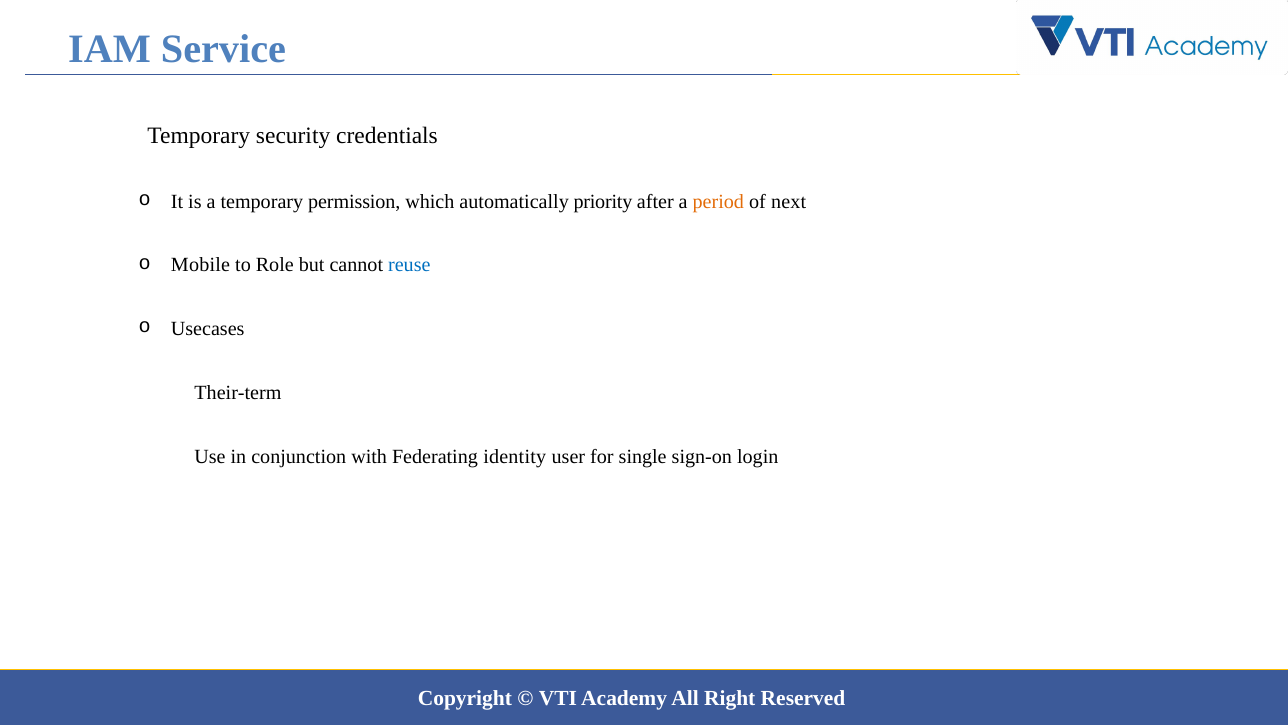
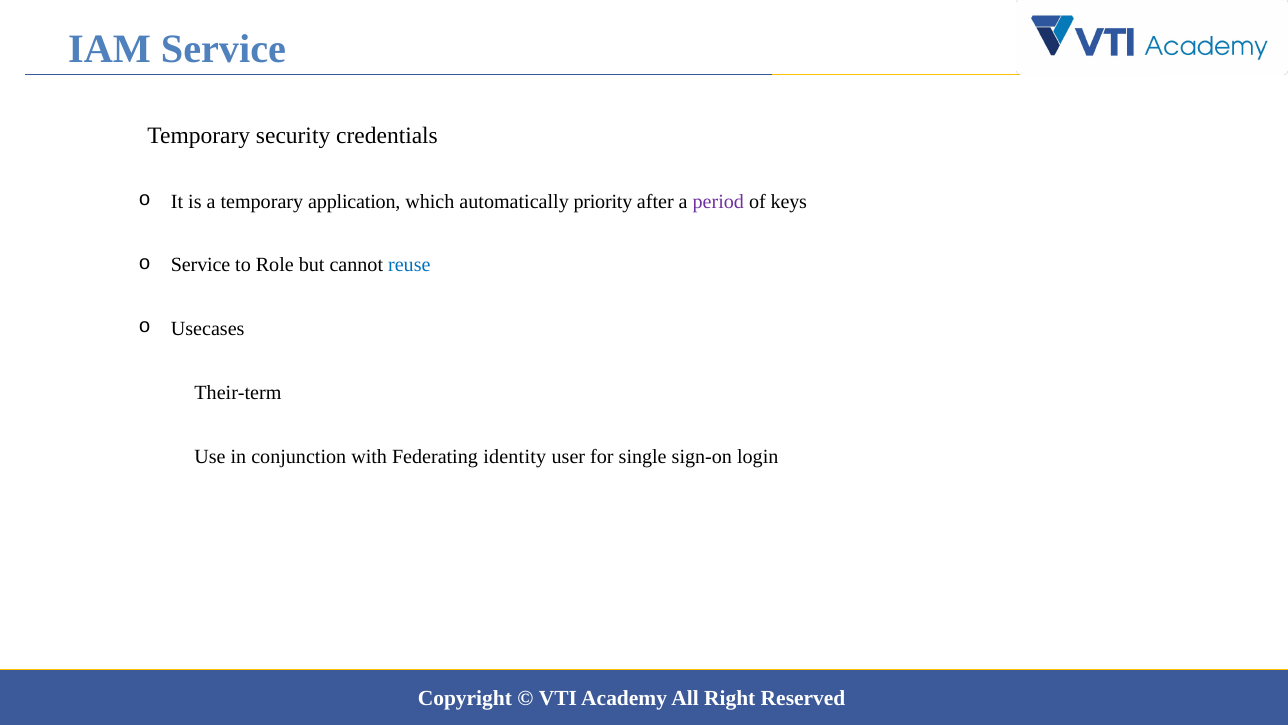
permission: permission -> application (354, 201)
period colour: orange -> purple (718, 201)
next: next -> keys (789, 201)
Mobile: Mobile -> Service (201, 265)
